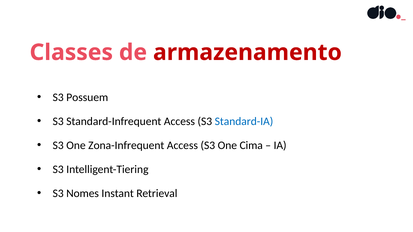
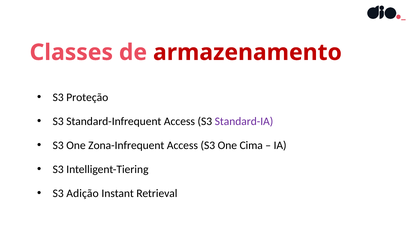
Possuem: Possuem -> Proteção (87, 97)
Standard-IA colour: blue -> purple (244, 121)
Nomes: Nomes -> Adição (83, 194)
